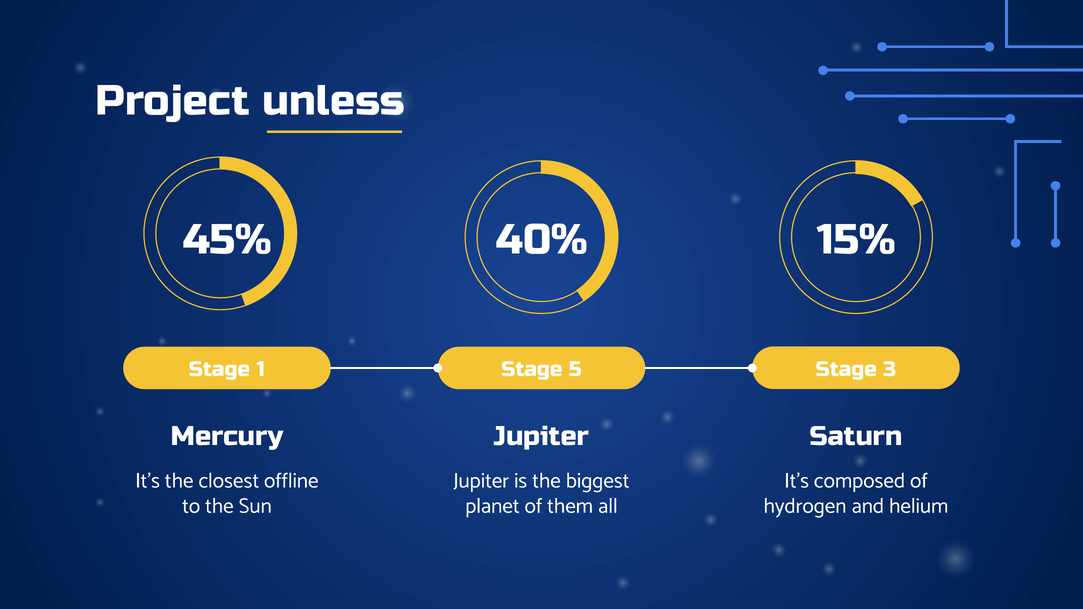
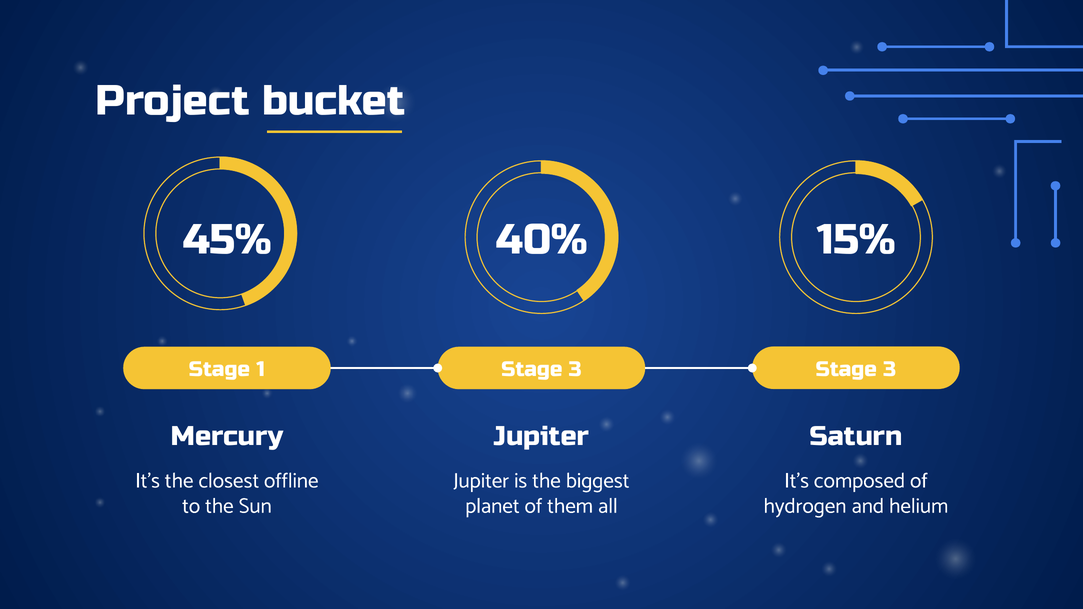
unless: unless -> bucket (334, 101)
1 Stage 5: 5 -> 3 (575, 370)
